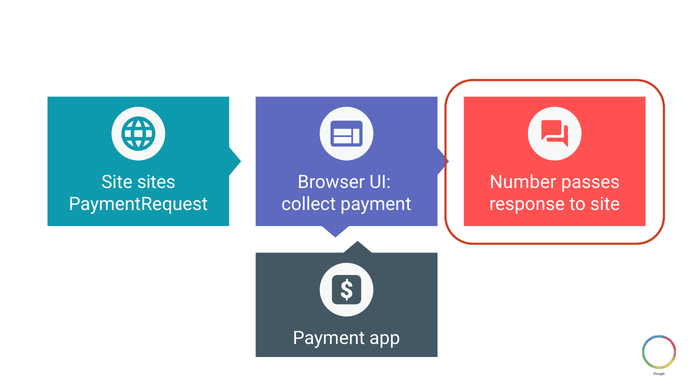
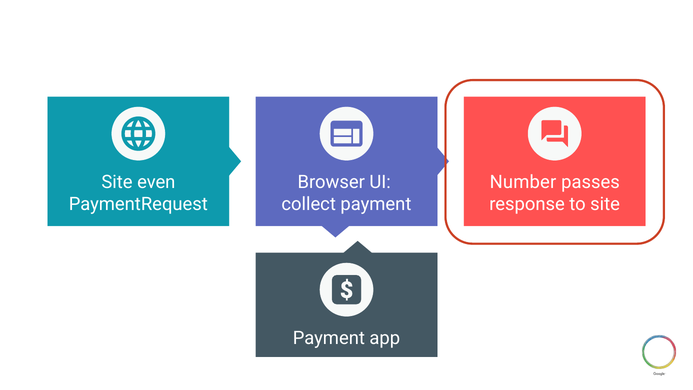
sites: sites -> even (156, 182)
